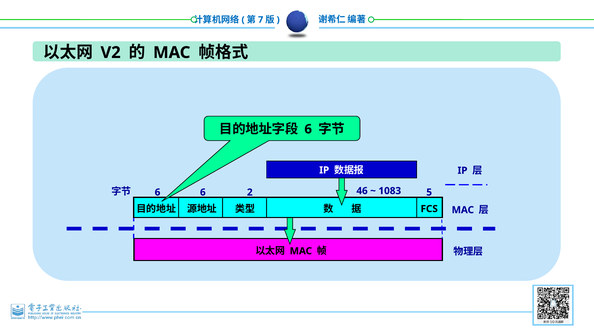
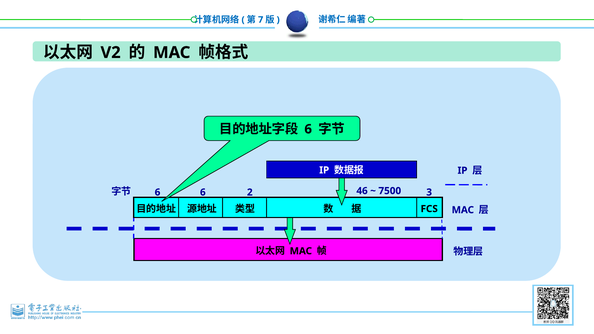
1083: 1083 -> 7500 (390, 191)
5: 5 -> 3 (429, 192)
